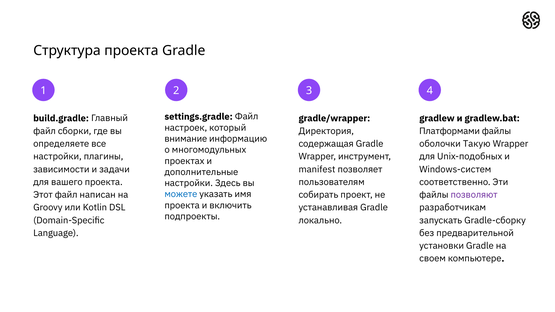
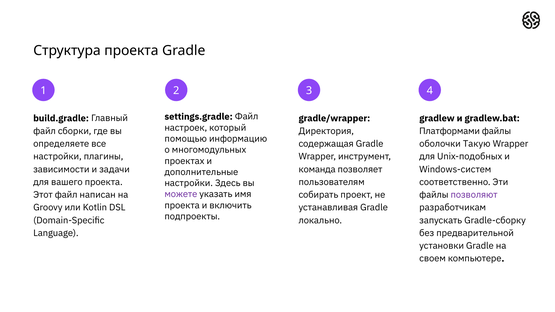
внимание: внимание -> помощью (186, 139)
manifest: manifest -> команда (317, 169)
можете colour: blue -> purple (181, 194)
